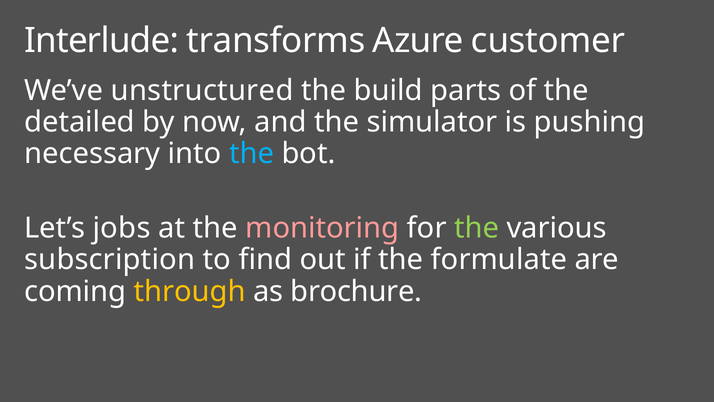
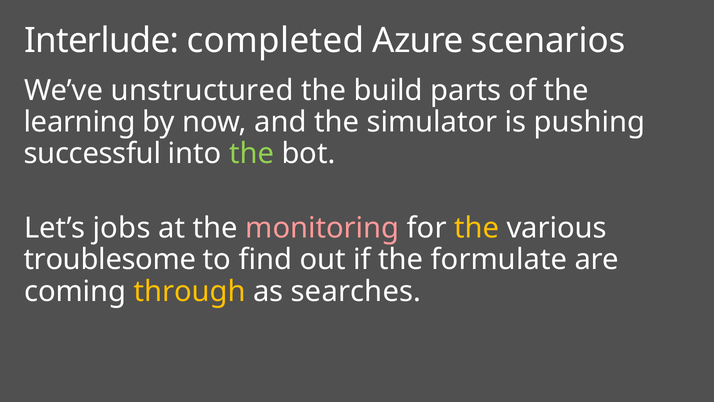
transforms: transforms -> completed (276, 41)
customer: customer -> scenarios (548, 41)
detailed: detailed -> learning (80, 122)
necessary: necessary -> successful (92, 153)
the colour: light blue -> light green (252, 153)
the colour: light green -> yellow (477, 228)
subscription: subscription -> troublesome (110, 260)
brochure: brochure -> searches (356, 291)
